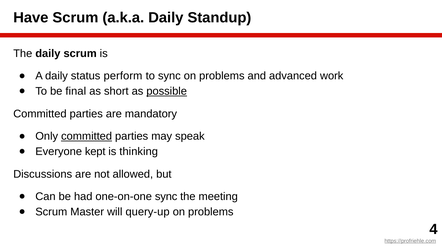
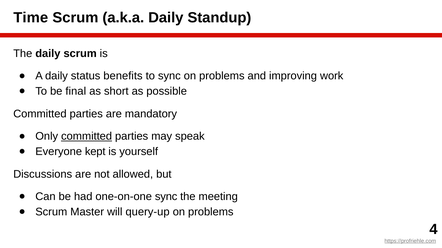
Have: Have -> Time (31, 18)
perform: perform -> benefits (123, 76)
advanced: advanced -> improving (293, 76)
possible underline: present -> none (167, 91)
thinking: thinking -> yourself (139, 152)
